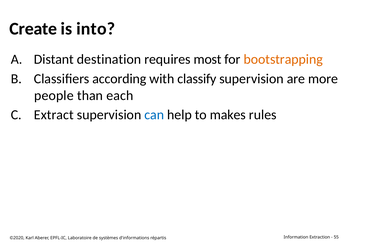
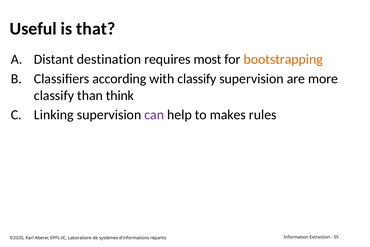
Create: Create -> Useful (33, 29)
into: into -> that (96, 29)
people: people -> classify (54, 95)
each: each -> think (120, 95)
Extract: Extract -> Linking (54, 115)
can colour: blue -> purple (154, 115)
